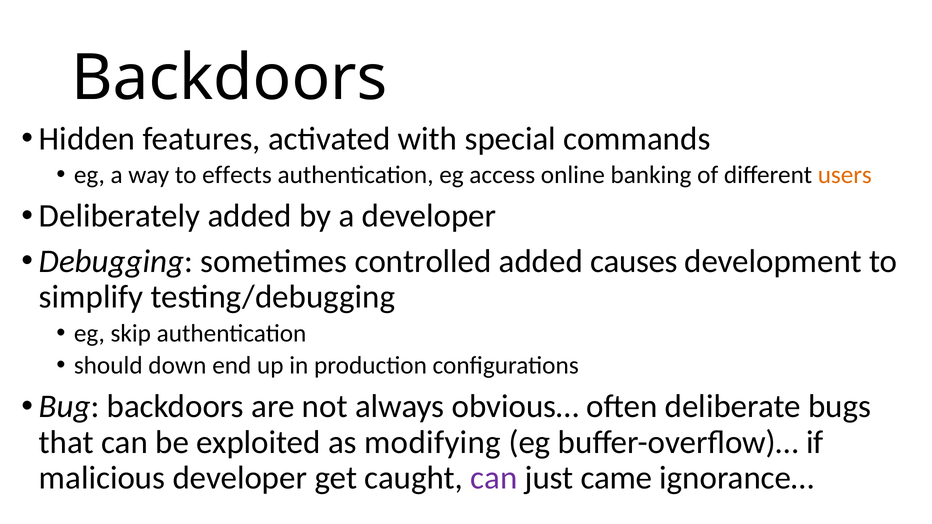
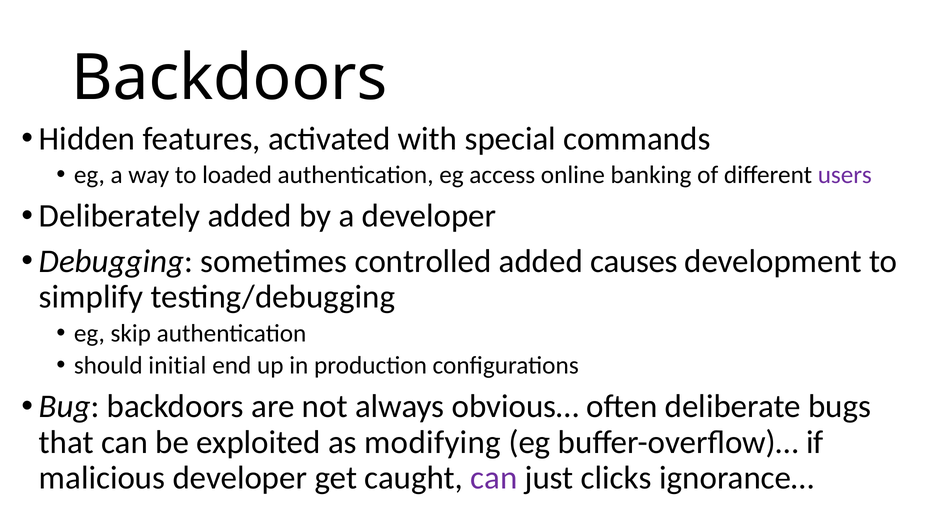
effects: effects -> loaded (237, 175)
users colour: orange -> purple (845, 175)
down: down -> initial (177, 366)
came: came -> clicks (616, 478)
